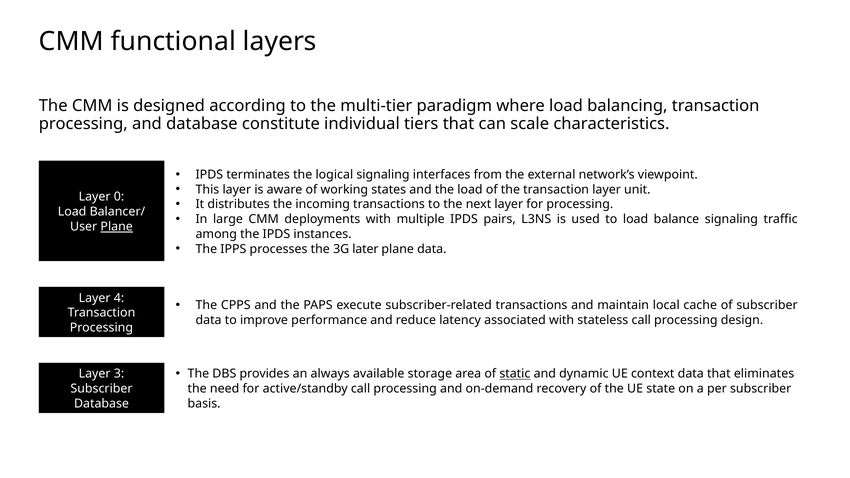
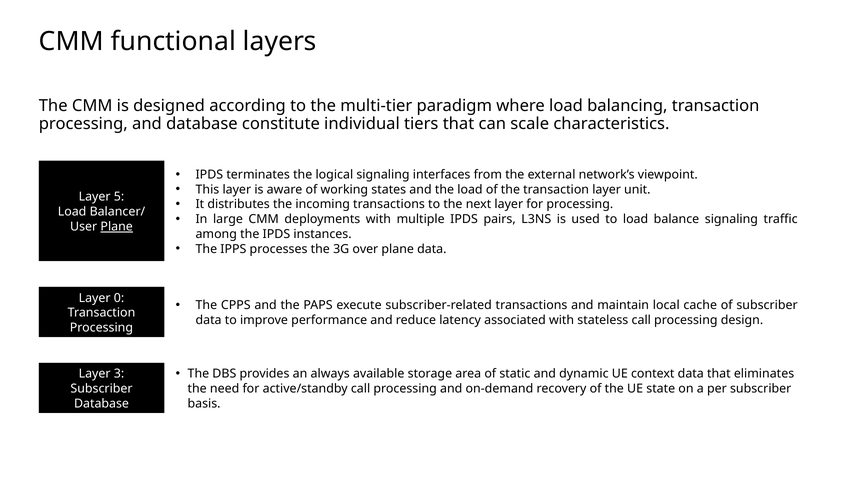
0: 0 -> 5 (119, 197)
later: later -> over (365, 249)
4: 4 -> 0 (119, 298)
static underline: present -> none (515, 374)
